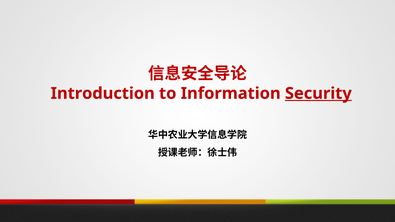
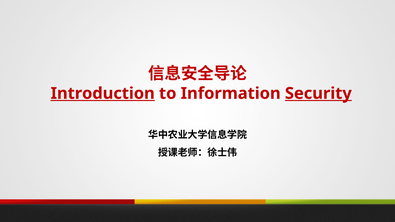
Introduction underline: none -> present (103, 93)
